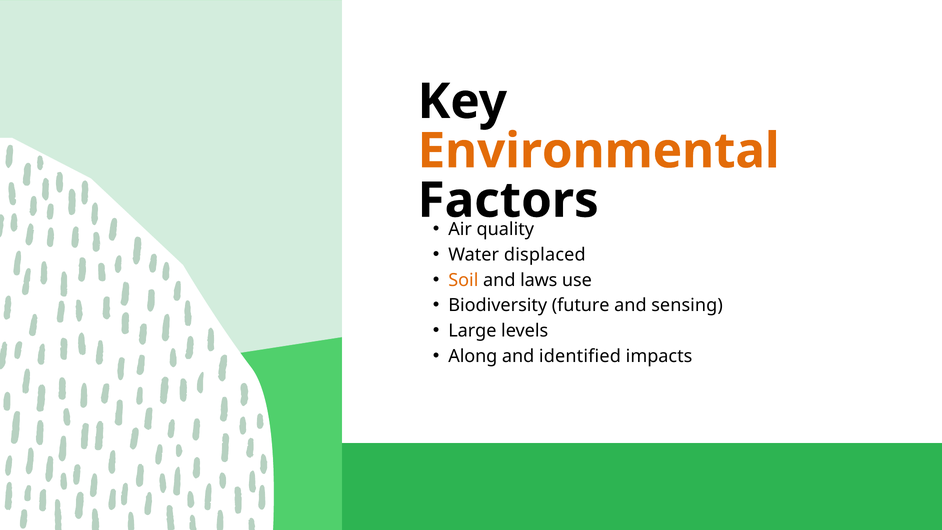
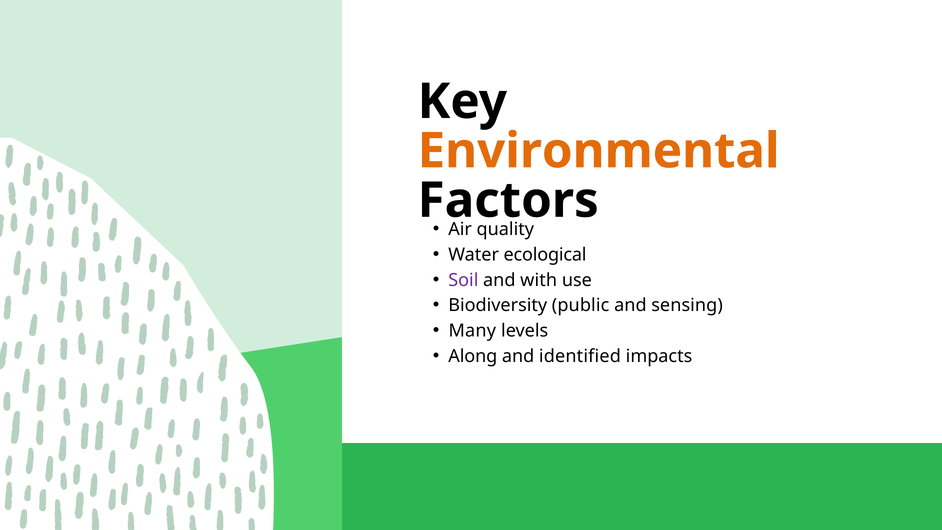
displaced: displaced -> ecological (545, 255)
Soil colour: orange -> purple (463, 280)
laws: laws -> with (539, 280)
future: future -> public (581, 305)
Large: Large -> Many (472, 331)
